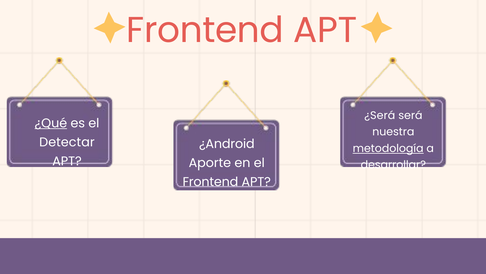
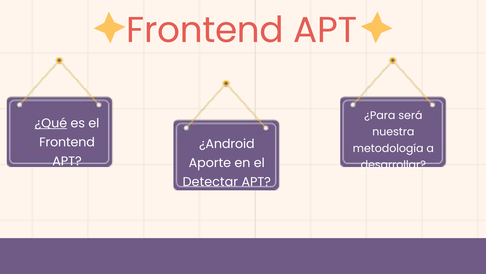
¿Será: ¿Será -> ¿Para (380, 115)
Detectar: Detectar -> Frontend (67, 142)
metodología underline: present -> none (388, 148)
Frontend: Frontend -> Detectar (210, 182)
